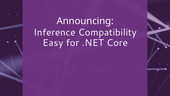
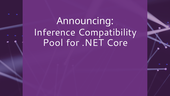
Easy: Easy -> Pool (53, 43)
